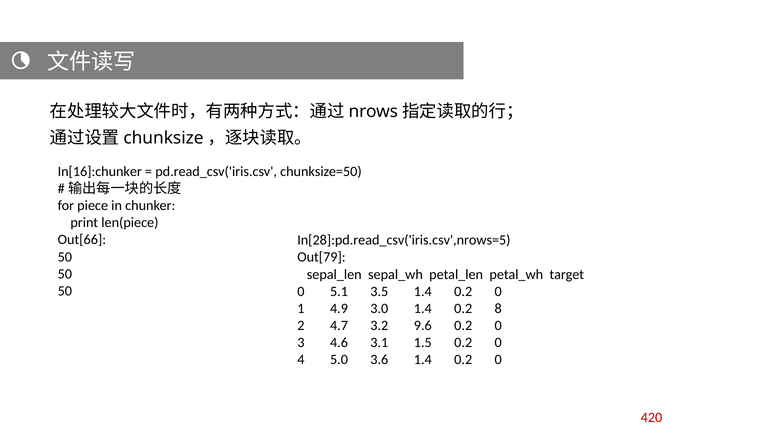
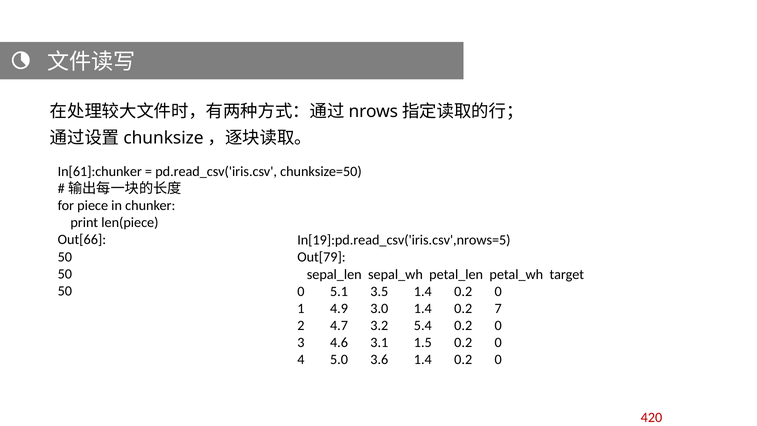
In[16]:chunker: In[16]:chunker -> In[61]:chunker (100, 172)
In[28]:pd.read_csv('iris.csv',nrows=5: In[28]:pd.read_csv('iris.csv',nrows=5 -> In[19]:pd.read_csv('iris.csv',nrows=5 (404, 240)
8: 8 -> 7 (498, 308)
9.6: 9.6 -> 5.4 (423, 325)
